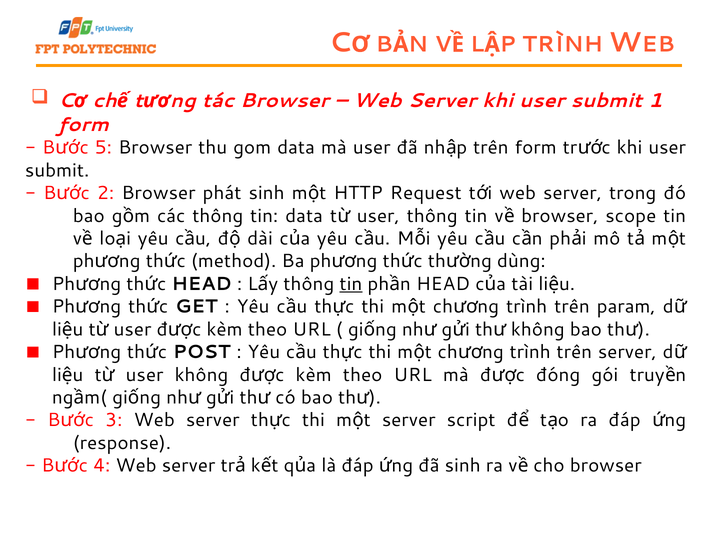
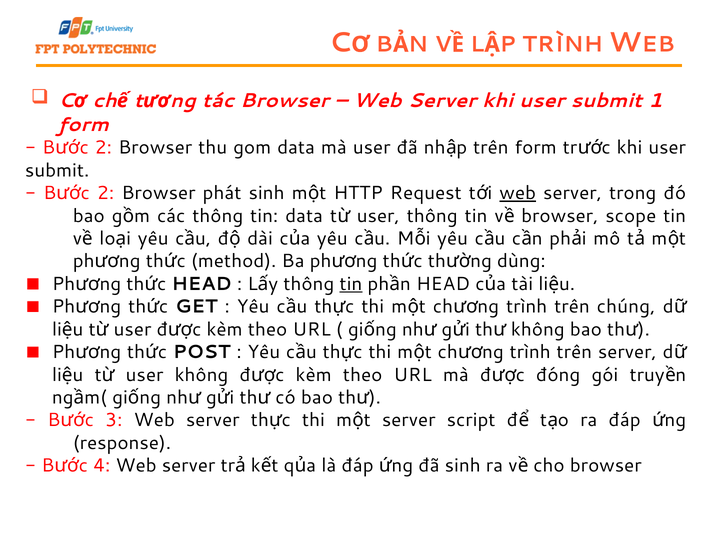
5: 5 -> 2 (103, 148)
web underline: none -> present (518, 193)
param: param -> chúng (626, 307)
